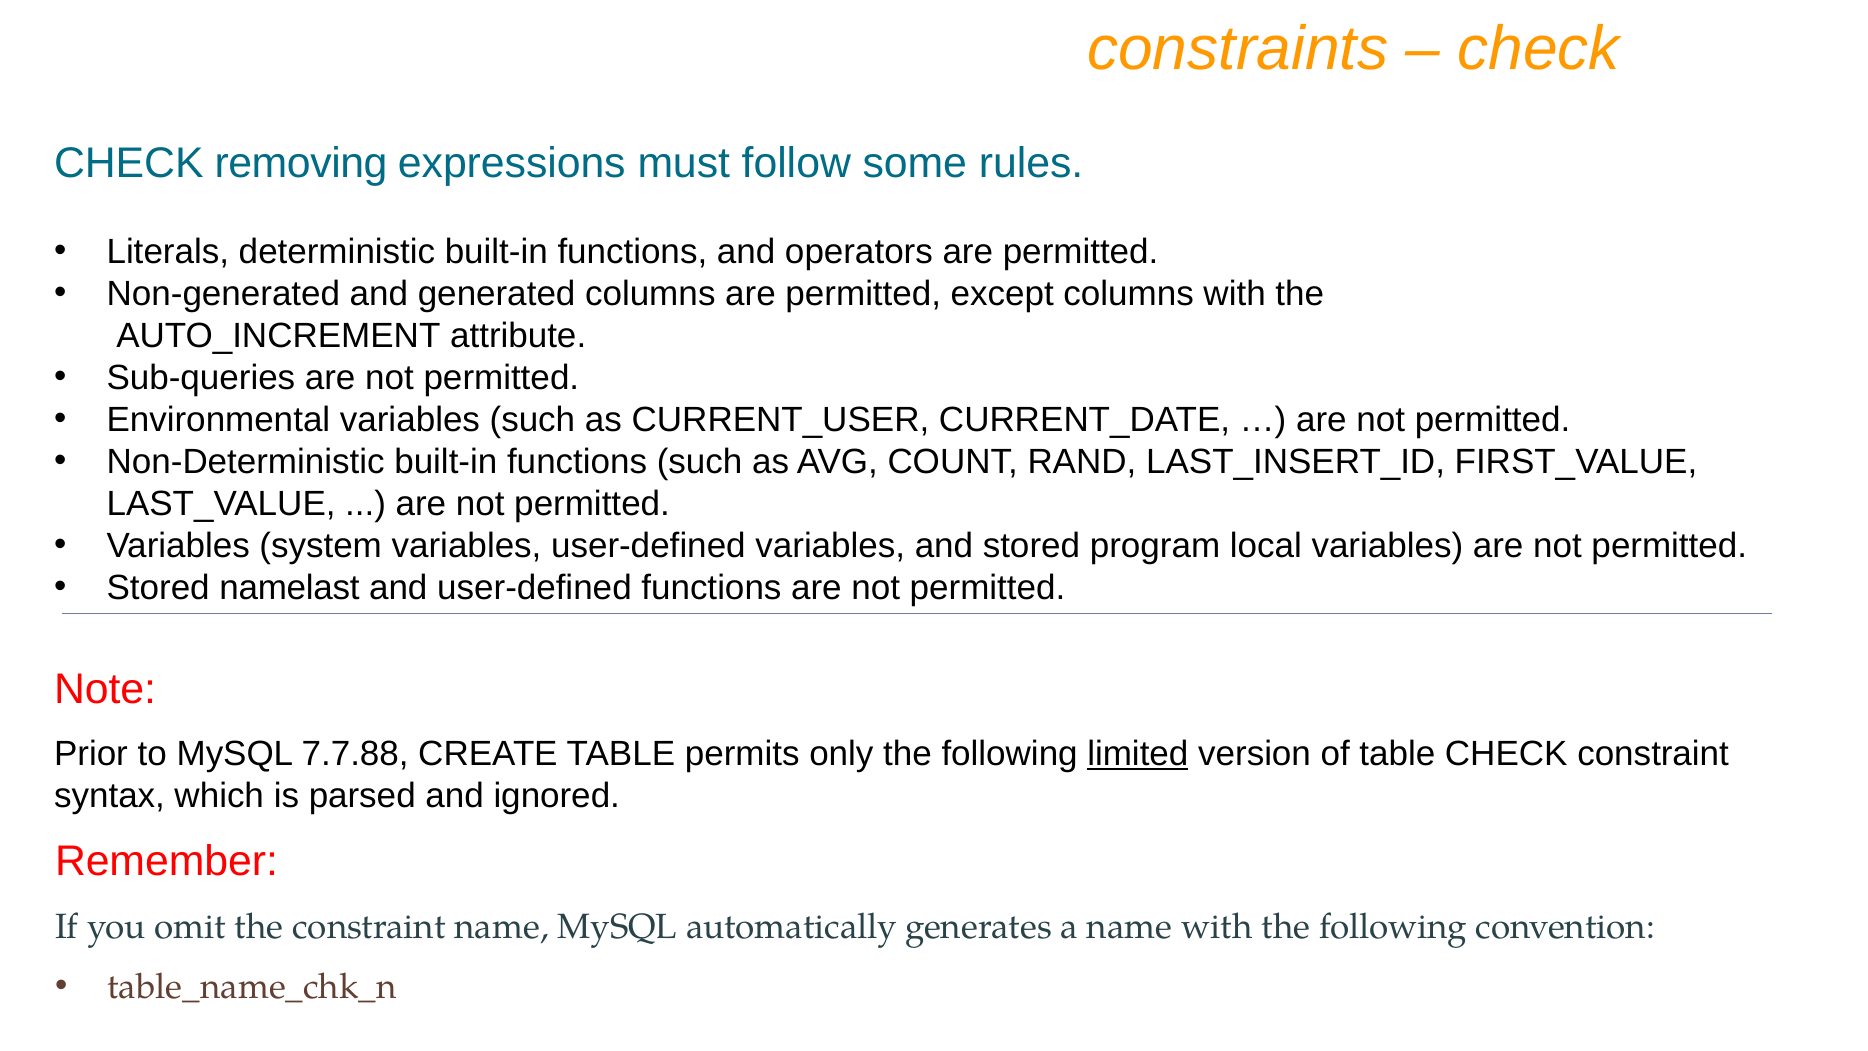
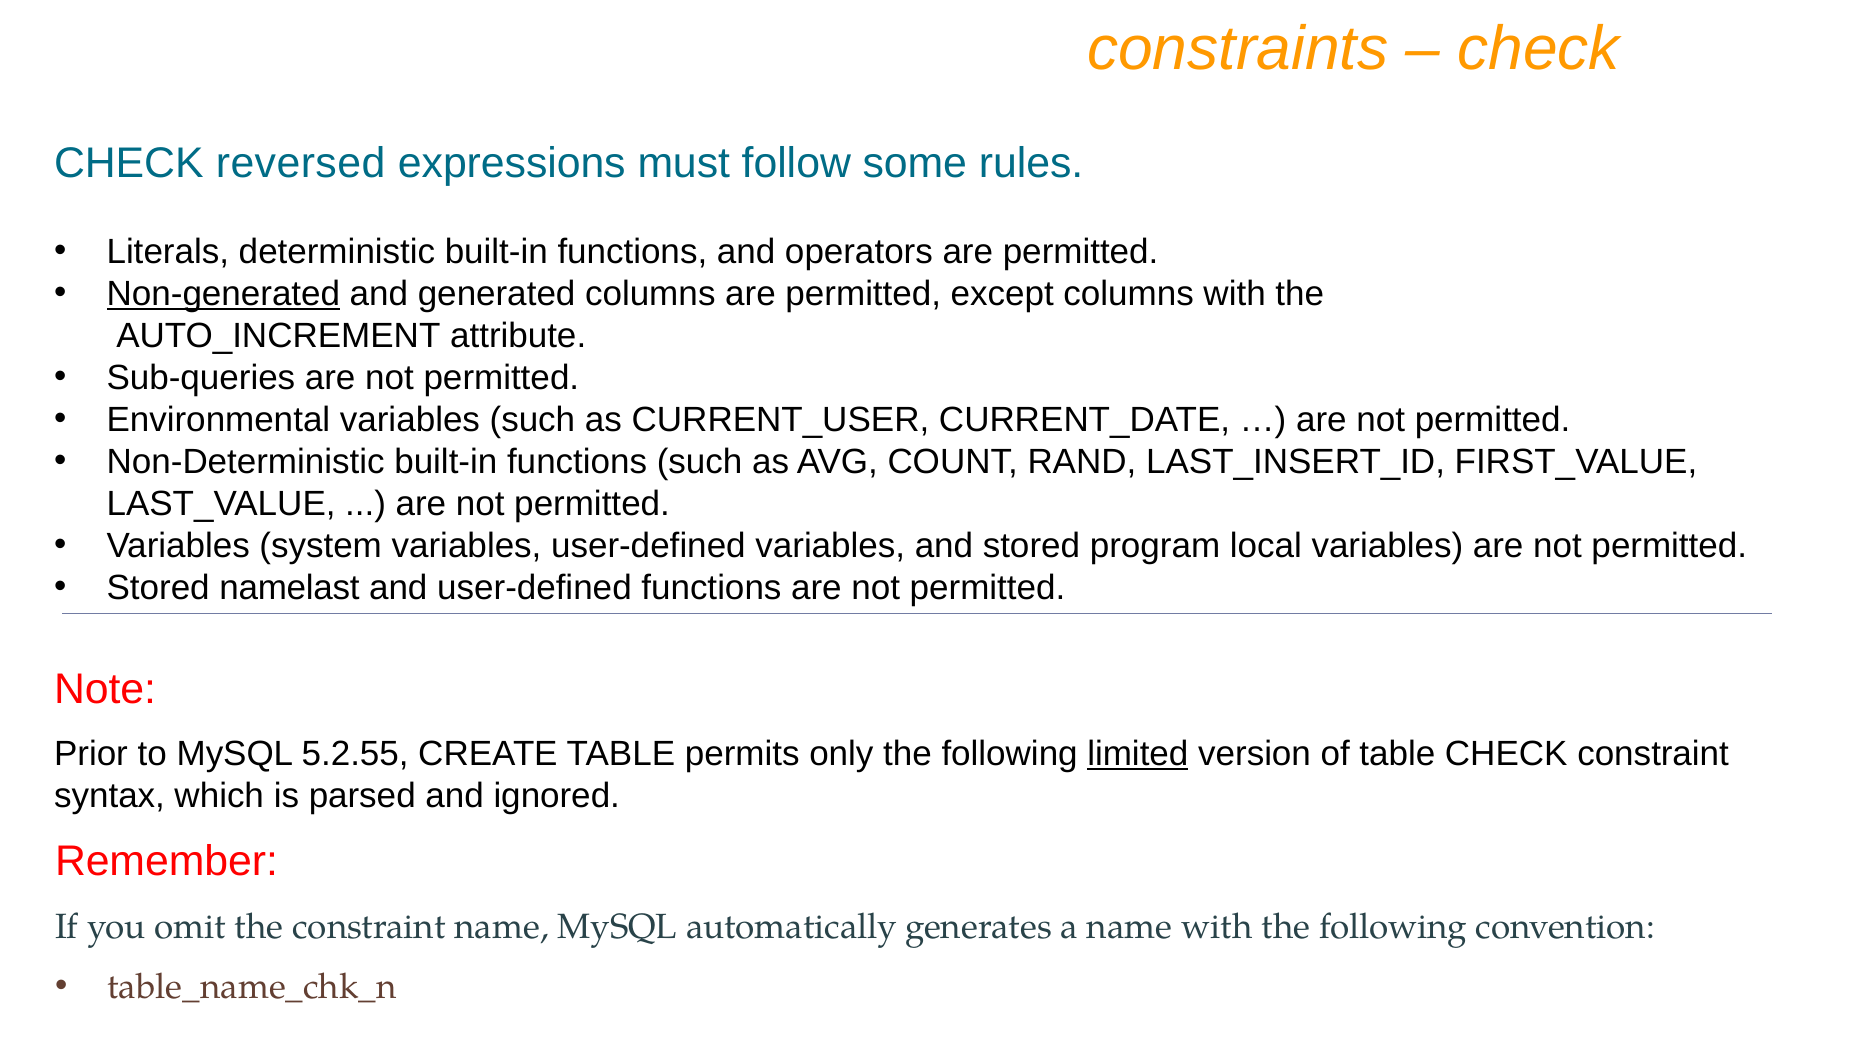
removing: removing -> reversed (301, 164)
Non-generated underline: none -> present (223, 294)
7.7.88: 7.7.88 -> 5.2.55 (355, 754)
